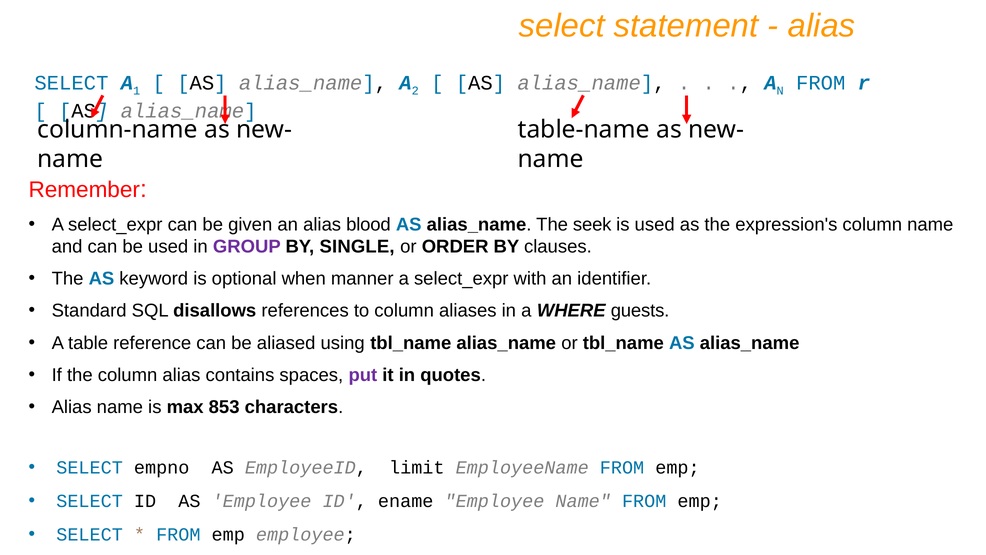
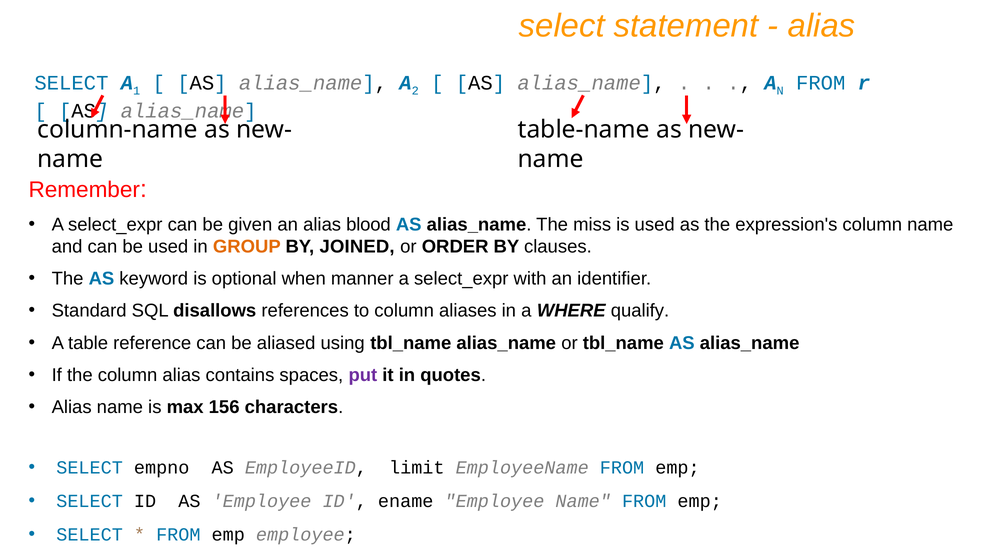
seek: seek -> miss (592, 224)
GROUP colour: purple -> orange (247, 247)
SINGLE: SINGLE -> JOINED (357, 247)
guests: guests -> qualify (640, 311)
853: 853 -> 156 (224, 407)
